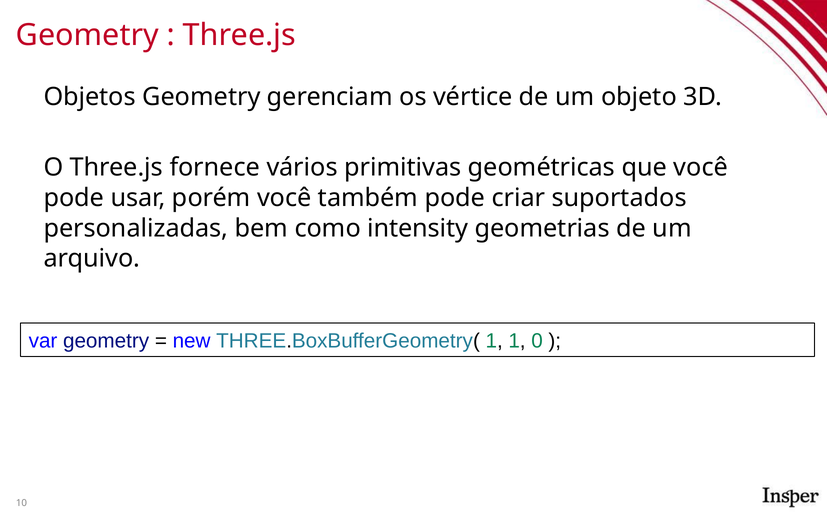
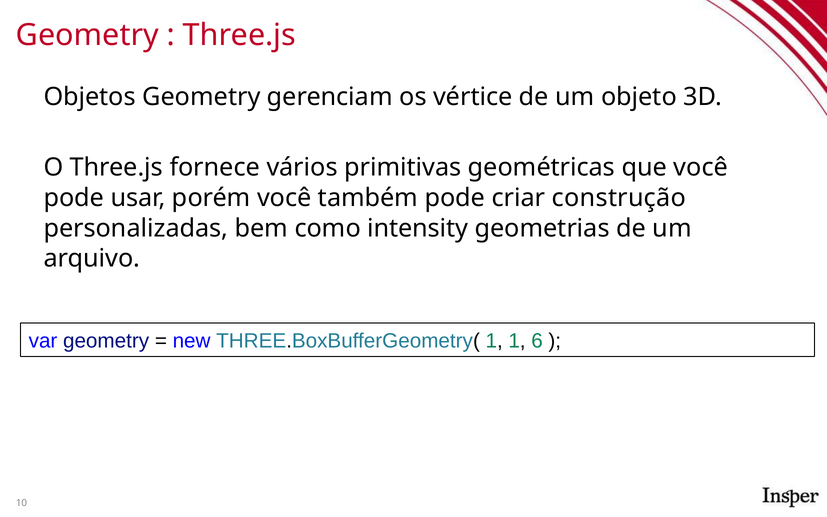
suportados: suportados -> construção (619, 198)
0: 0 -> 6 (537, 341)
